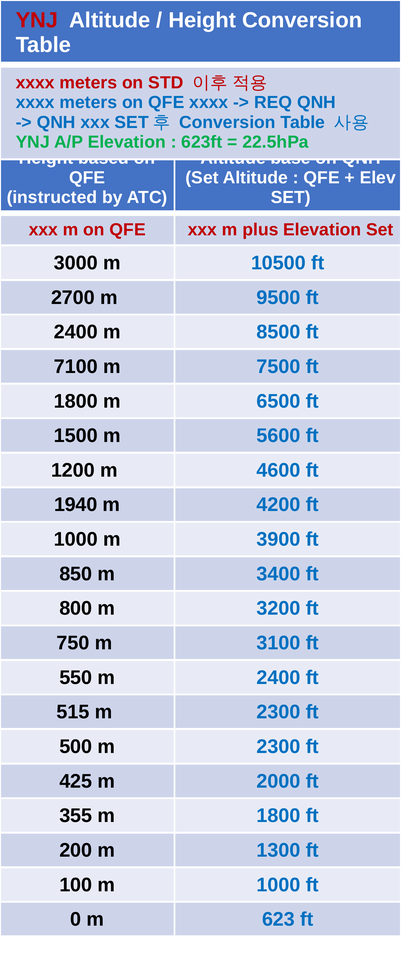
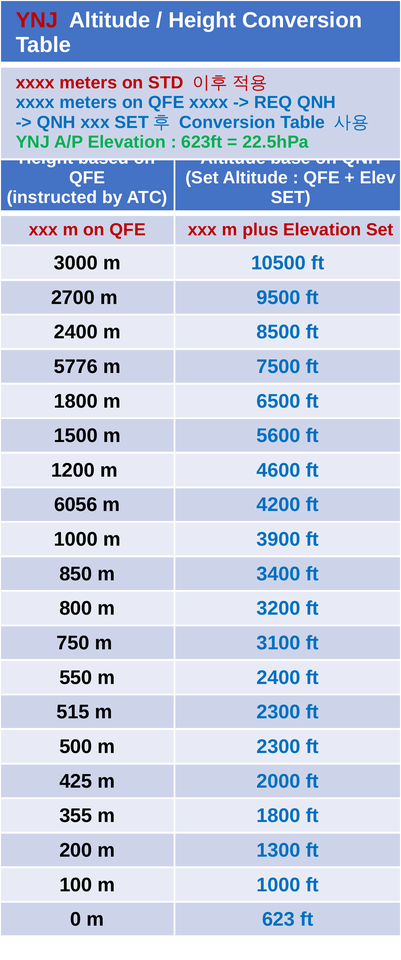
7100: 7100 -> 5776 (76, 366)
1940: 1940 -> 6056 (76, 505)
